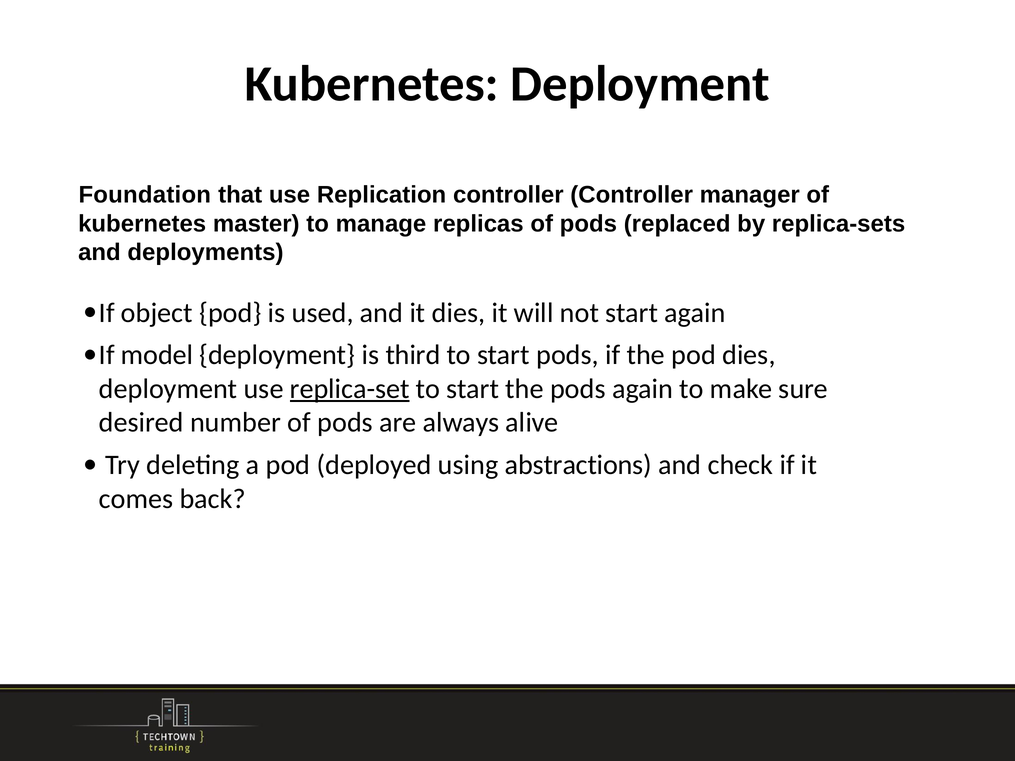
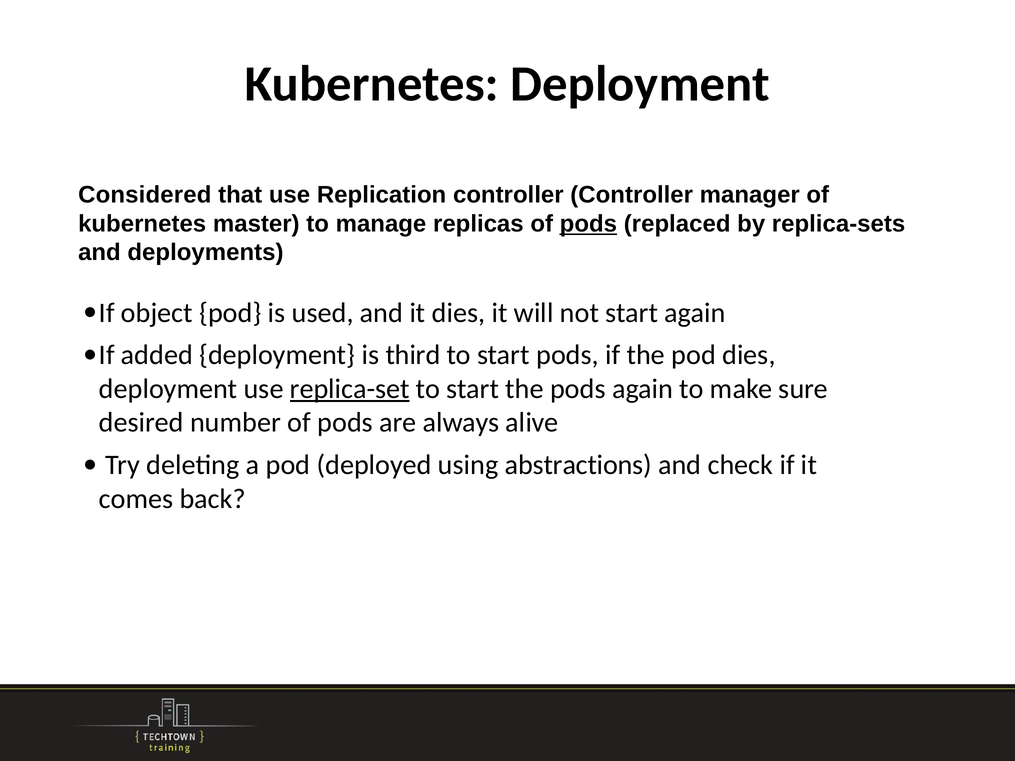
Foundation: Foundation -> Considered (145, 195)
pods underline: none -> present (588, 224)
model: model -> added (157, 355)
